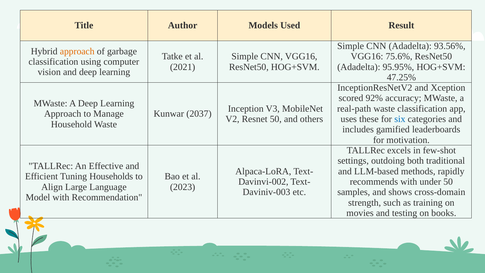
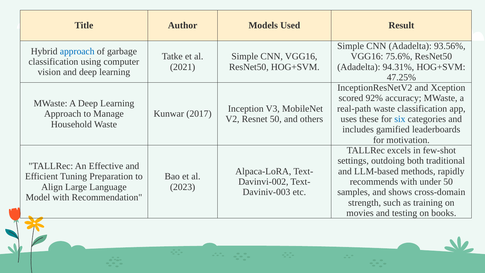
approach colour: orange -> blue (77, 51)
95.95%: 95.95% -> 94.31% (398, 67)
2037: 2037 -> 2017 (199, 114)
Households: Households -> Preparation (111, 176)
